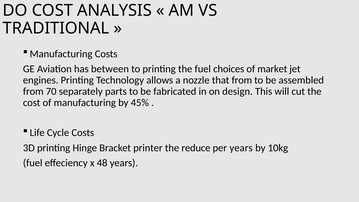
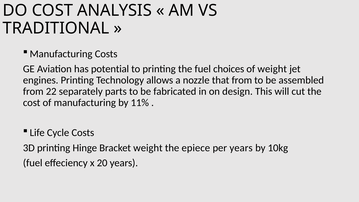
between: between -> potential (110, 69)
of market: market -> weight (272, 69)
70: 70 -> 22 (51, 91)
45%: 45% -> 11% (140, 103)
Bracket printer: printer -> weight (148, 148)
reduce: reduce -> epiece (196, 148)
48: 48 -> 20 (102, 163)
